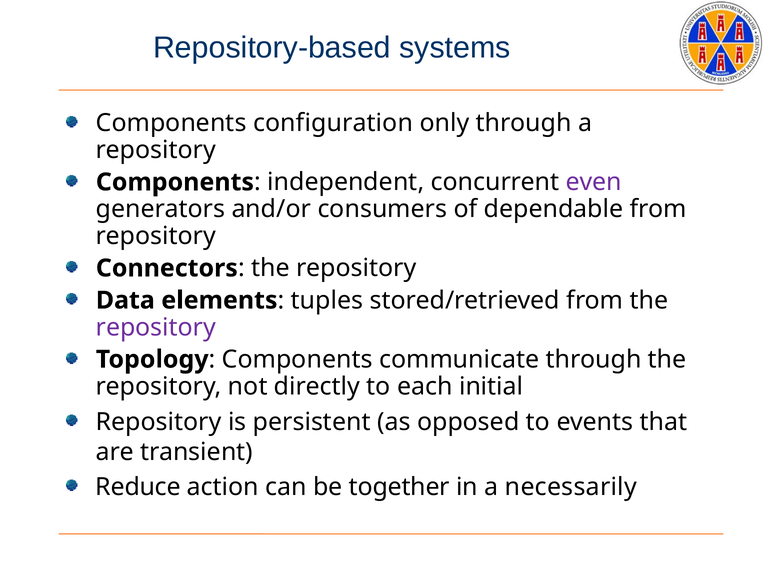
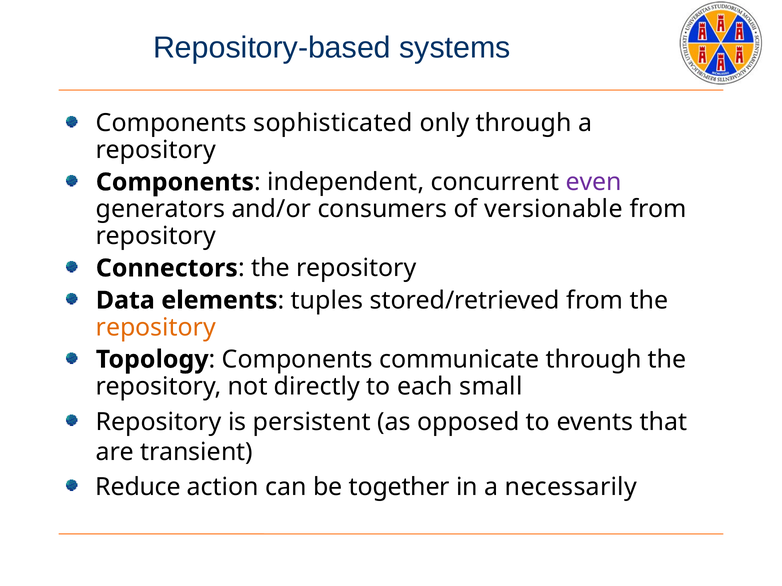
configuration: configuration -> sophisticated (333, 123)
dependable: dependable -> versionable (553, 209)
repository colour: purple -> orange (156, 328)
initial: initial -> small (491, 387)
